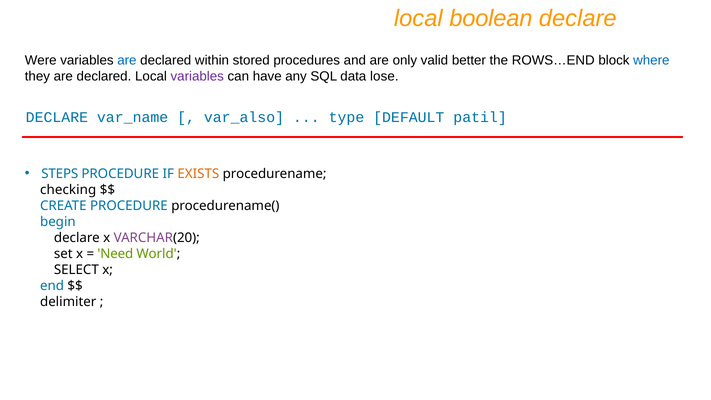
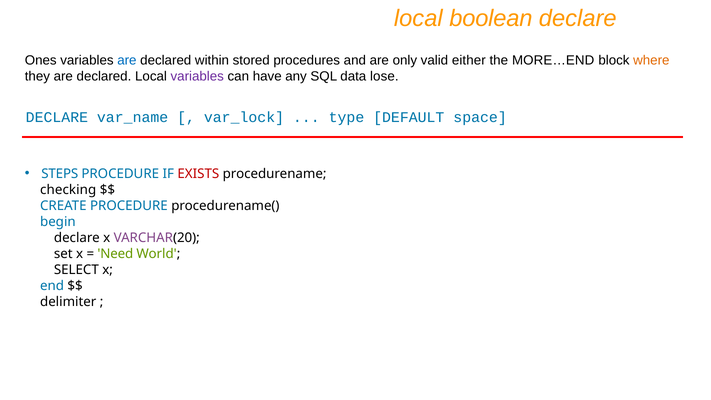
Were: Were -> Ones (41, 60)
better: better -> either (469, 60)
ROWS…END: ROWS…END -> MORE…END (553, 60)
where colour: blue -> orange (651, 60)
var_also: var_also -> var_lock (244, 118)
patil: patil -> space (480, 118)
EXISTS colour: orange -> red (198, 174)
